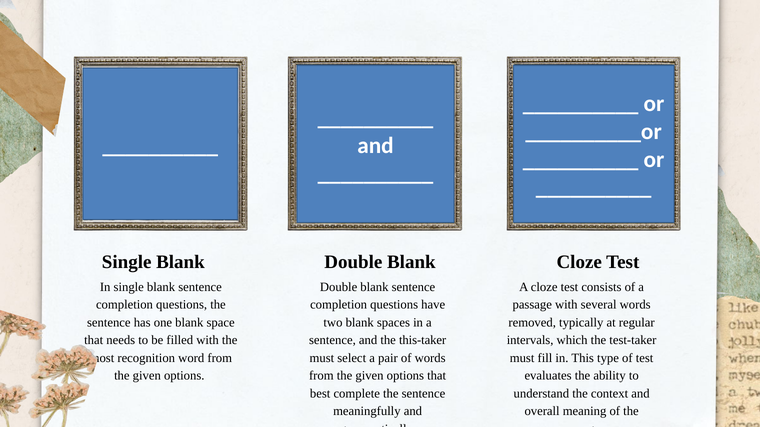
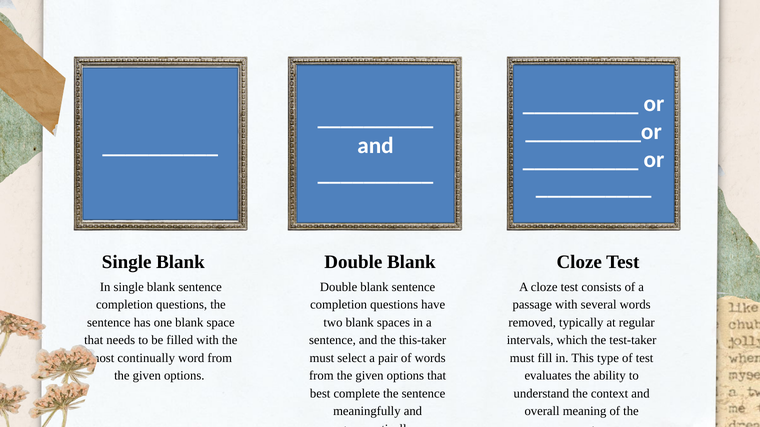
recognition: recognition -> continually (146, 358)
